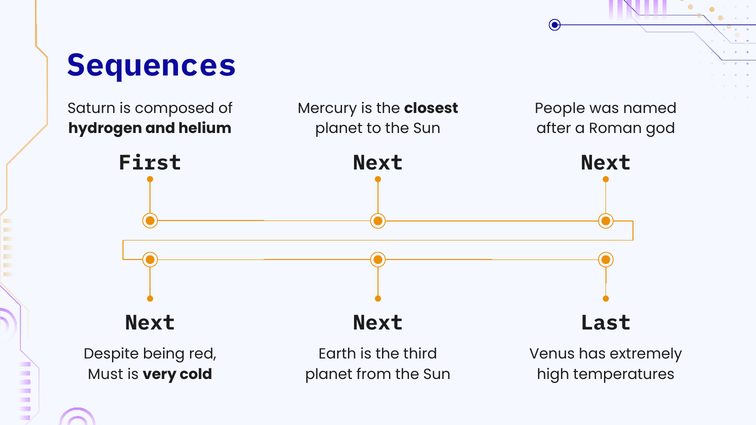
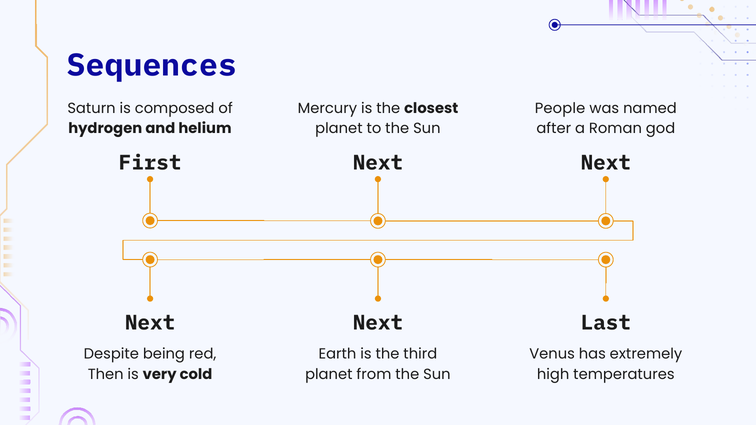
Must: Must -> Then (106, 374)
